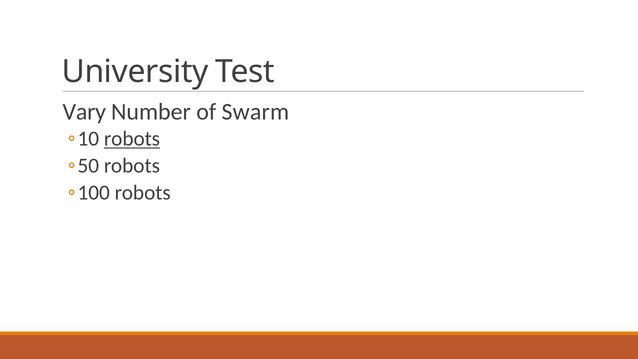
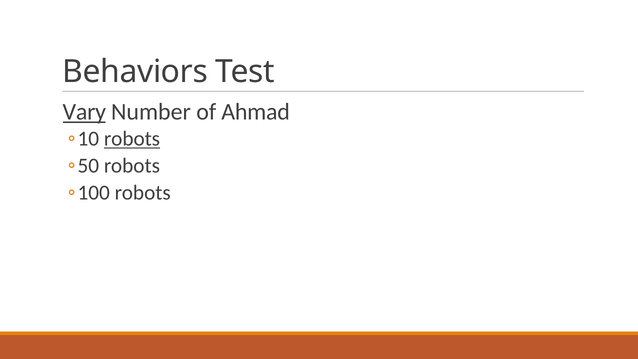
University: University -> Behaviors (135, 71)
Vary underline: none -> present (84, 112)
Swarm: Swarm -> Ahmad (256, 112)
